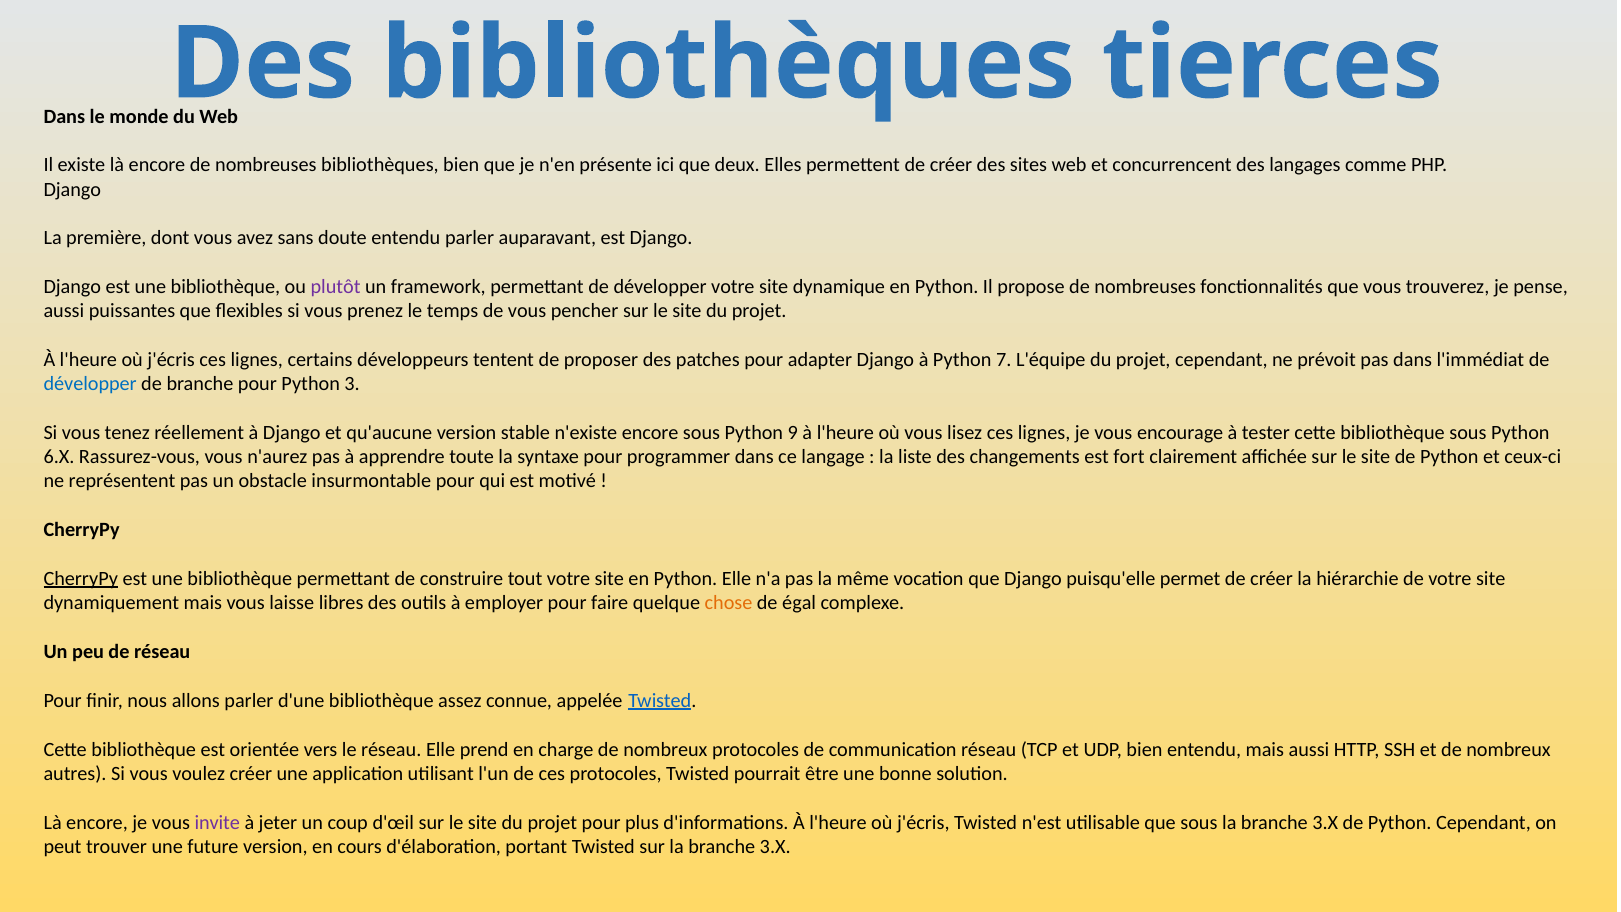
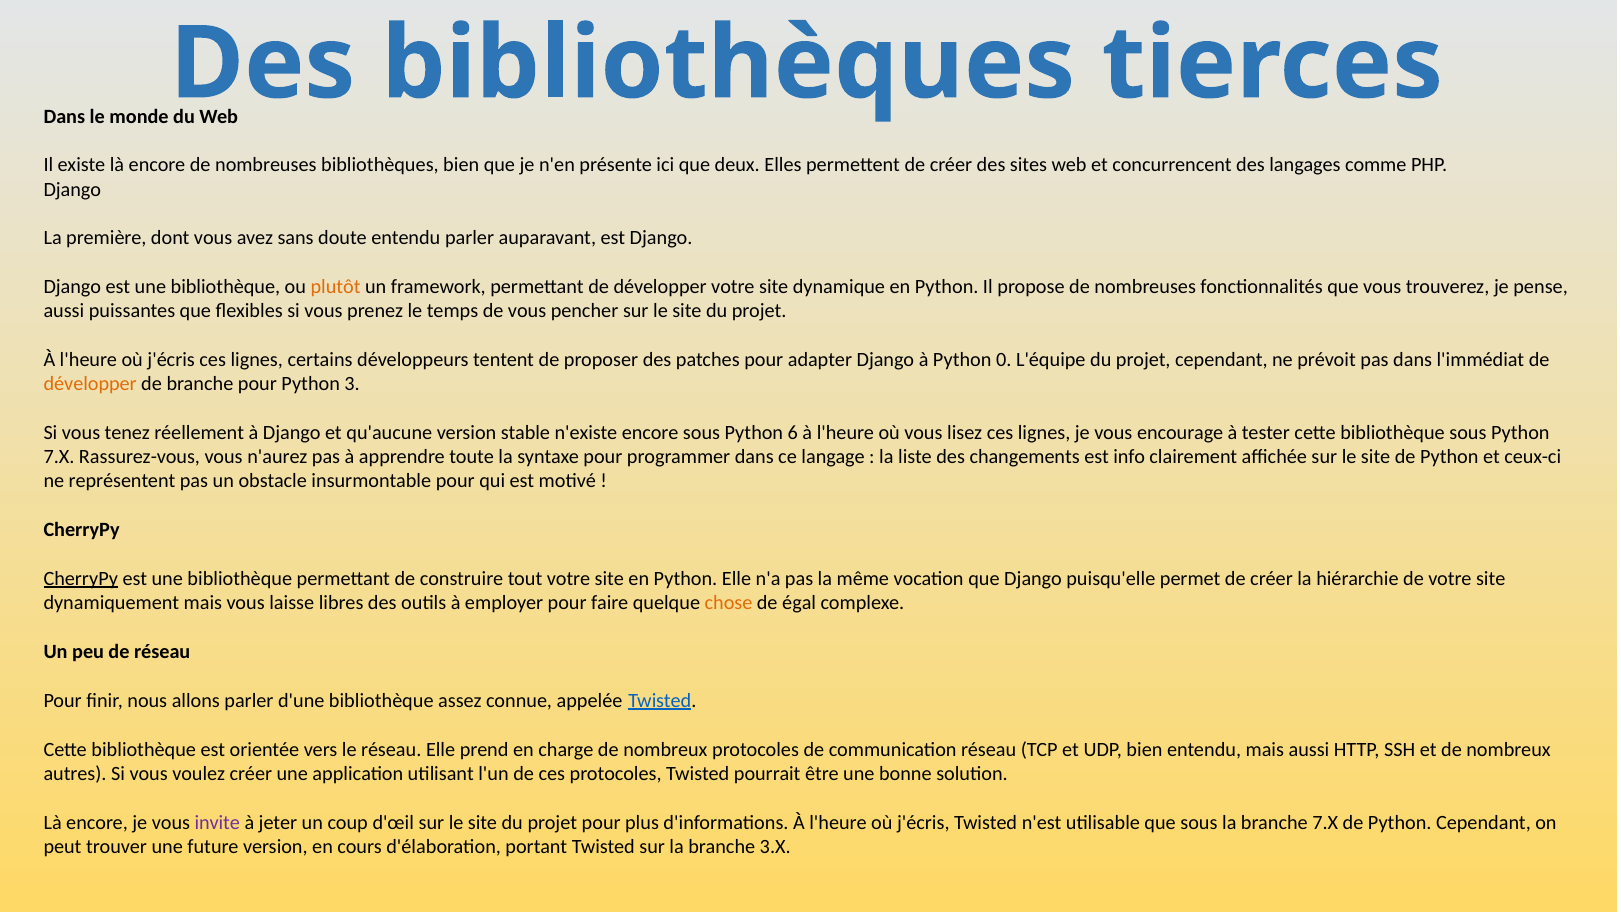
plutôt colour: purple -> orange (336, 287)
7: 7 -> 0 (1004, 360)
développer colour: blue -> orange (90, 384)
9: 9 -> 6 (793, 433)
6.X: 6.X -> 7.X (59, 457)
fort: fort -> info (1129, 457)
sous la branche 3.X: 3.X -> 7.X (1325, 822)
